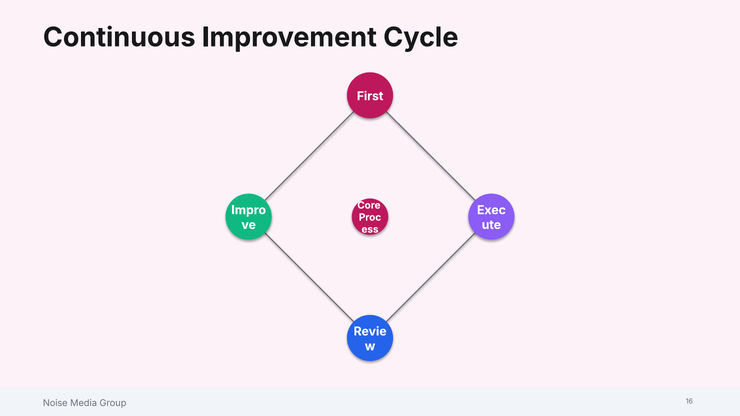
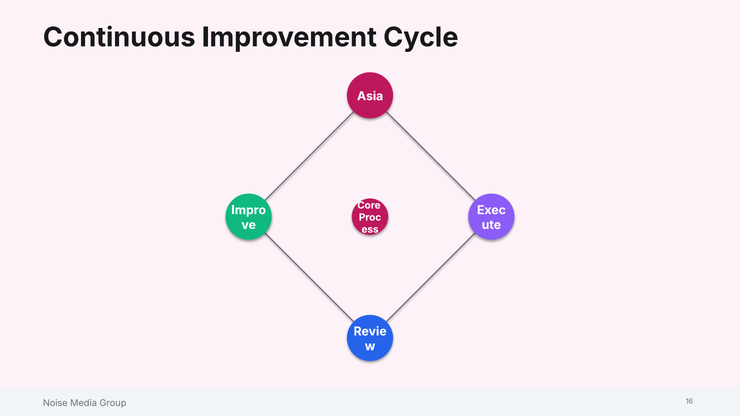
First: First -> Asia (370, 96)
